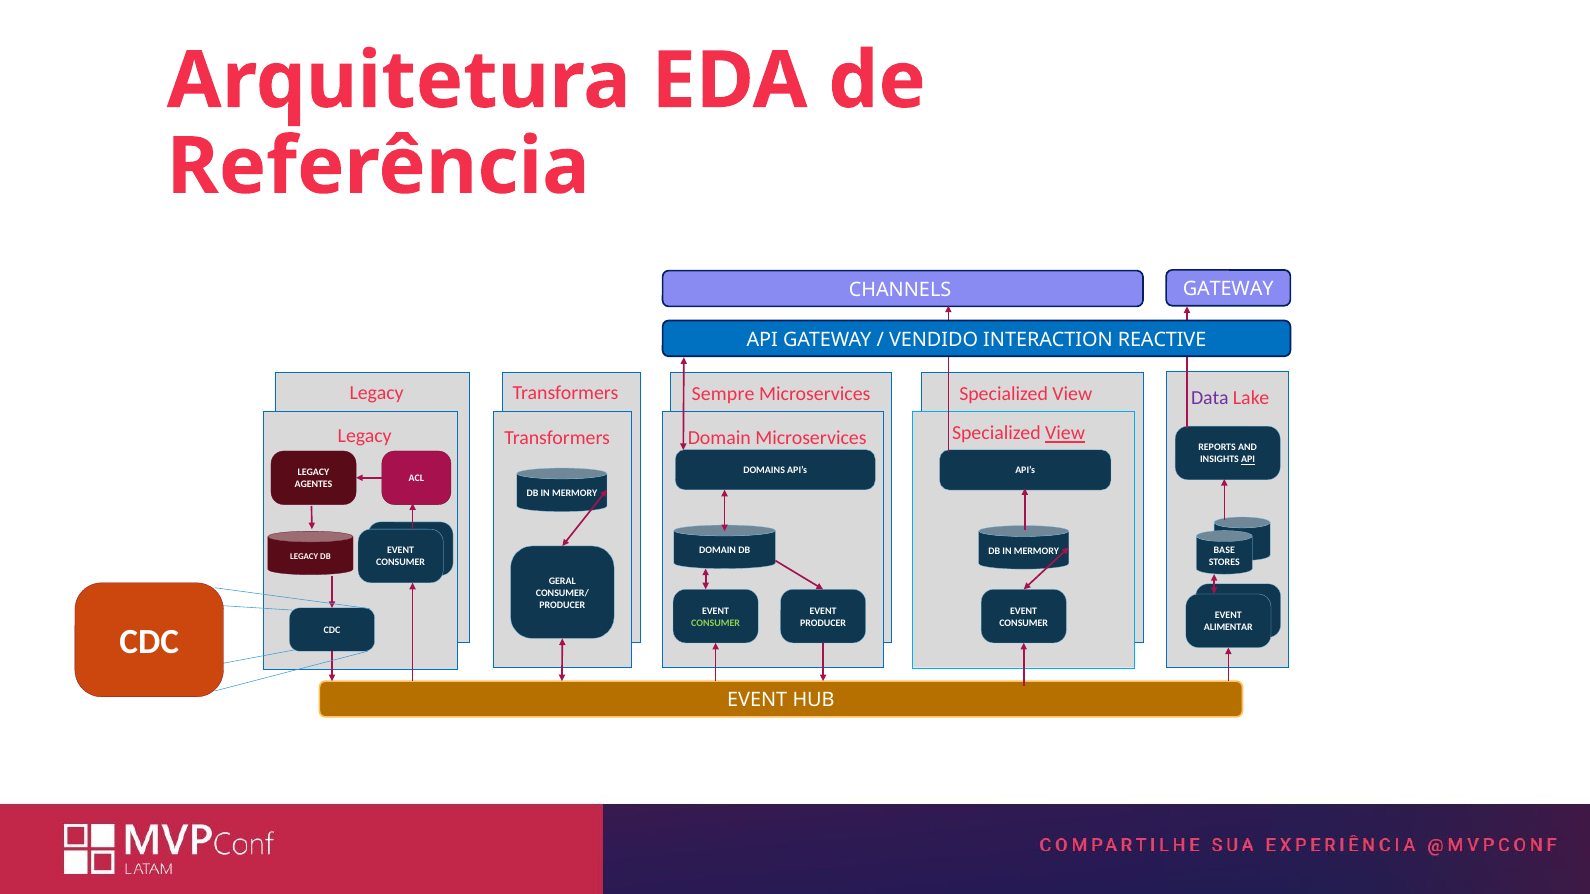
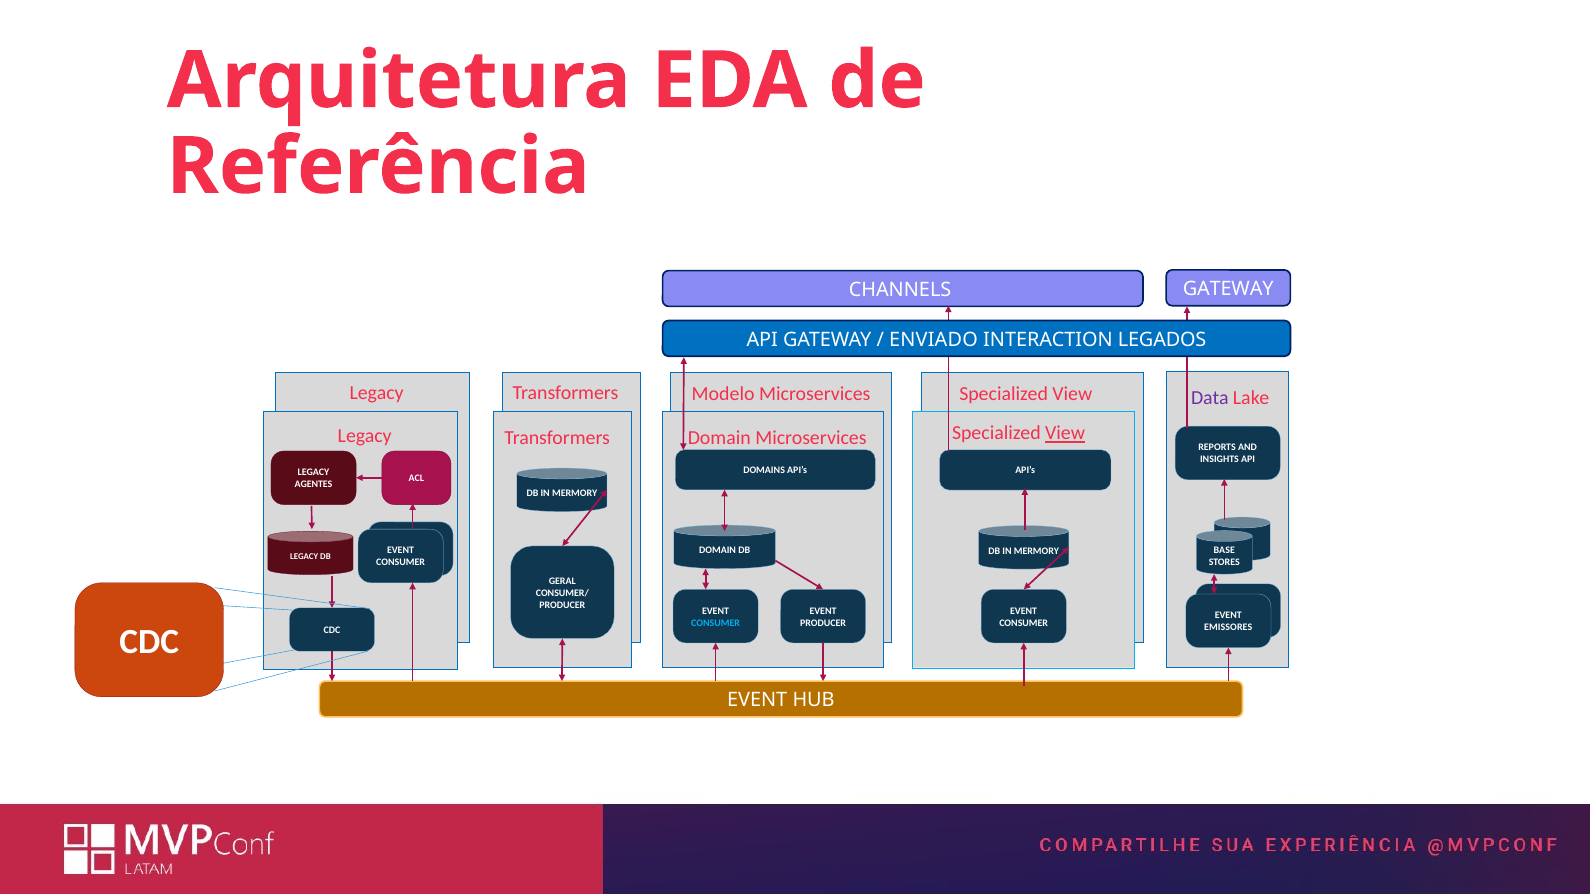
VENDIDO: VENDIDO -> ENVIADO (933, 340)
REACTIVE: REACTIVE -> LEGADOS (1162, 340)
Sempre: Sempre -> Modelo (723, 394)
API underline: present -> none (1248, 460)
CONSUMER colour: light green -> light blue (716, 623)
ALIMENTAR: ALIMENTAR -> EMISSORES (1228, 628)
